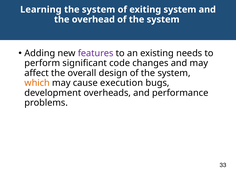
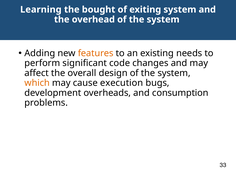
system: system -> bought (99, 10)
features colour: purple -> orange (96, 53)
performance: performance -> consumption (180, 93)
